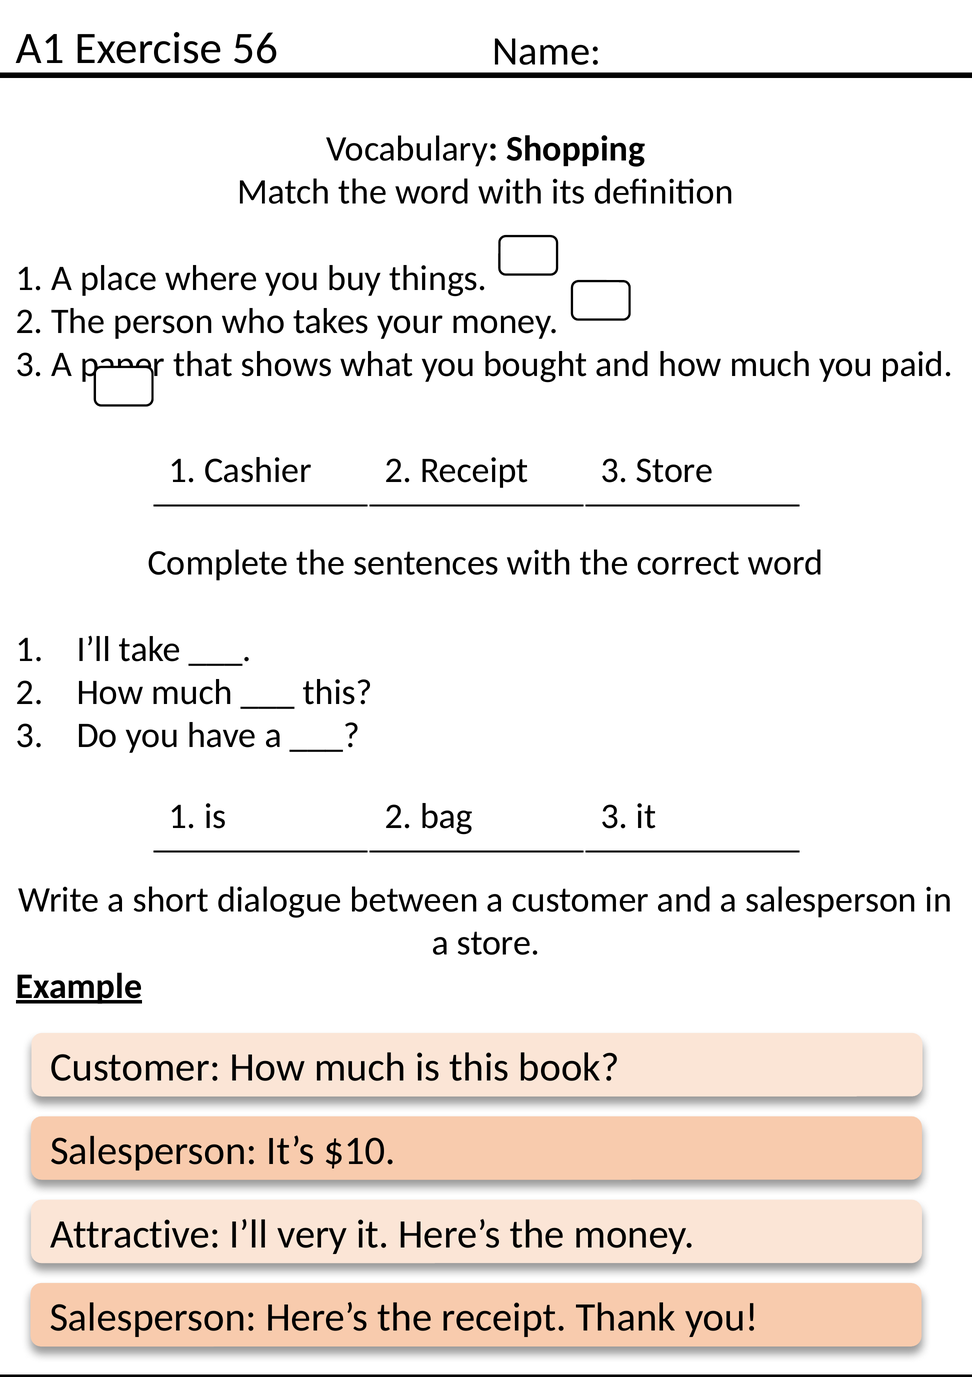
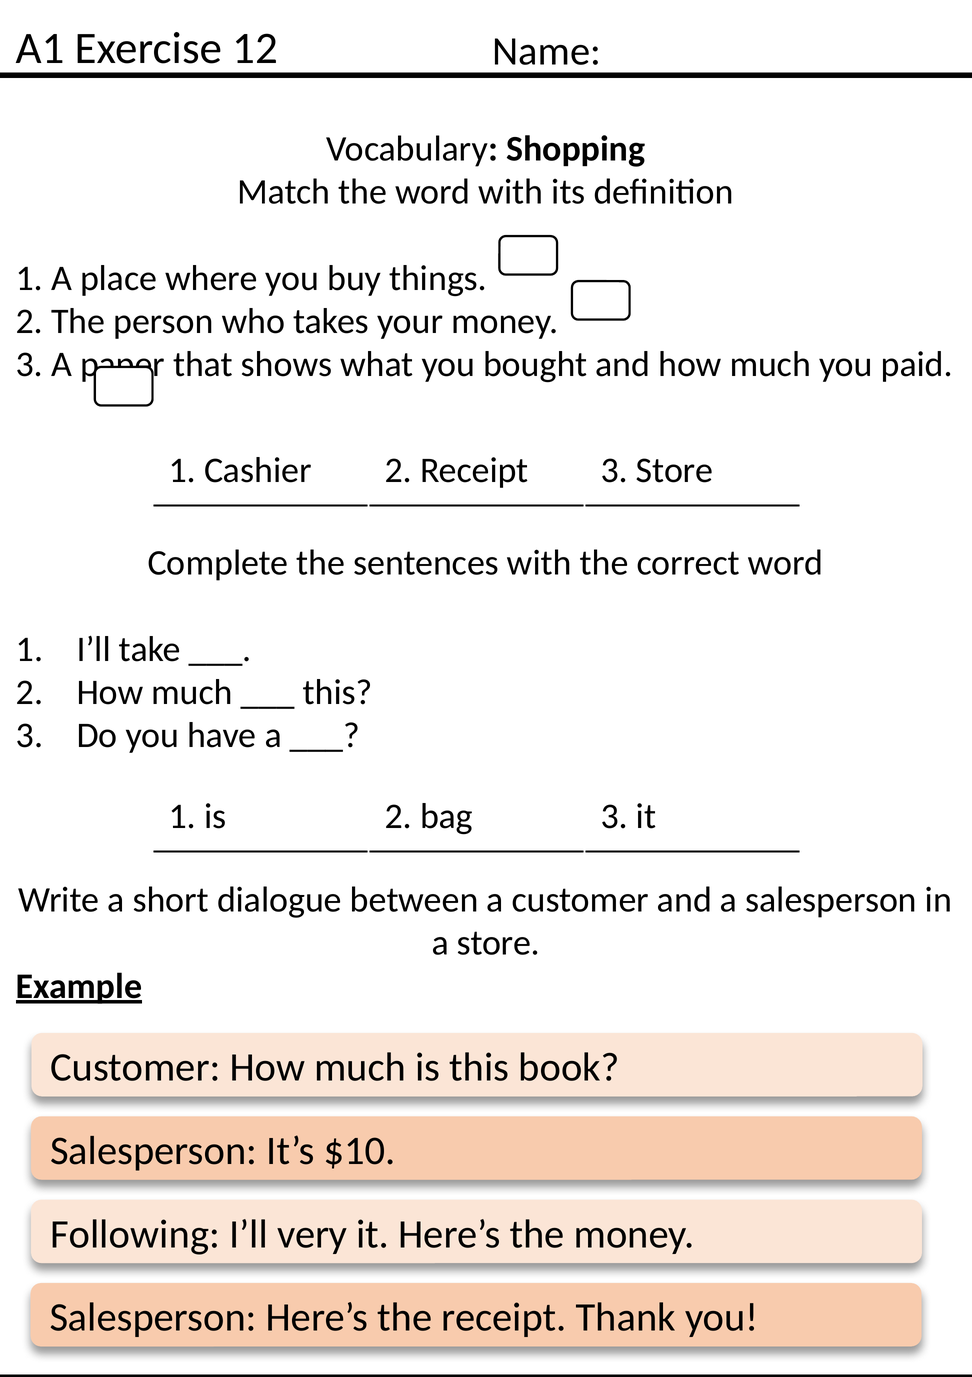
56: 56 -> 12 (255, 48)
Attractive: Attractive -> Following (135, 1234)
